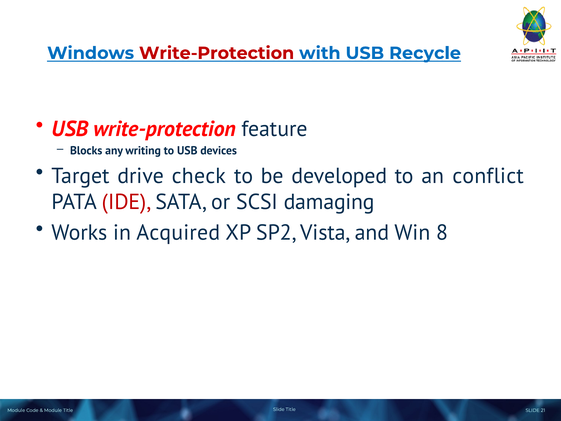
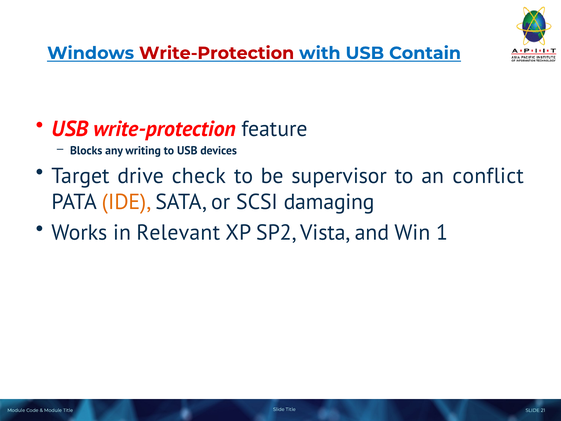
Recycle: Recycle -> Contain (425, 53)
developed: developed -> supervisor (339, 176)
IDE colour: red -> orange (127, 202)
Acquired: Acquired -> Relevant (178, 232)
8: 8 -> 1 (442, 232)
